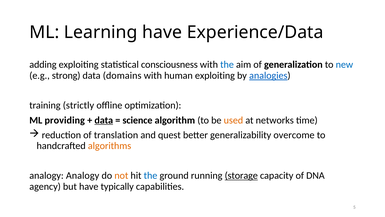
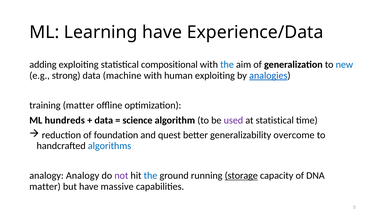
consciousness: consciousness -> compositional (169, 64)
domains: domains -> machine (122, 75)
training strictly: strictly -> matter (78, 105)
providing: providing -> hundreds (65, 120)
data underline: present -> none (104, 120)
used colour: orange -> purple (233, 120)
at networks: networks -> statistical (275, 120)
translation: translation -> foundation (116, 135)
algorithms colour: orange -> blue (110, 146)
not colour: orange -> purple (121, 175)
agency: agency -> matter (45, 186)
typically: typically -> massive (117, 186)
